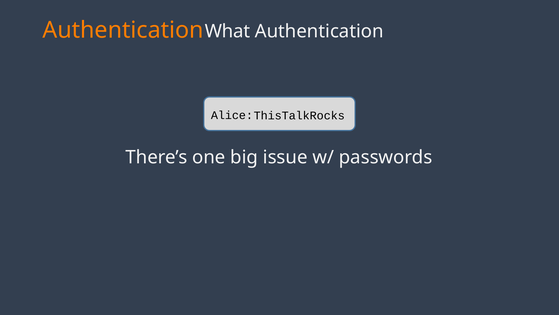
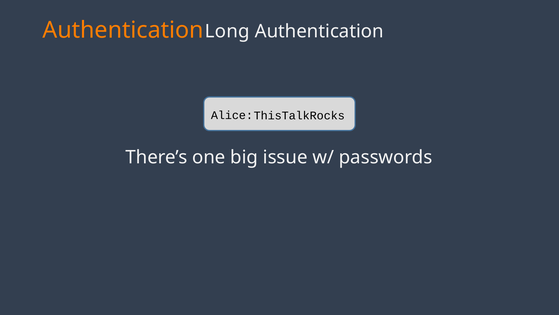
What: What -> Long (227, 31)
